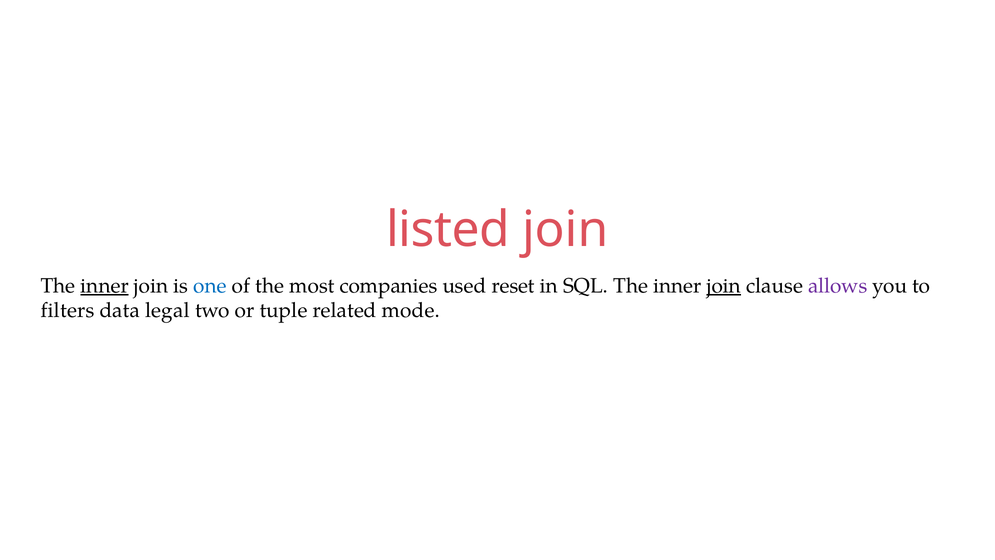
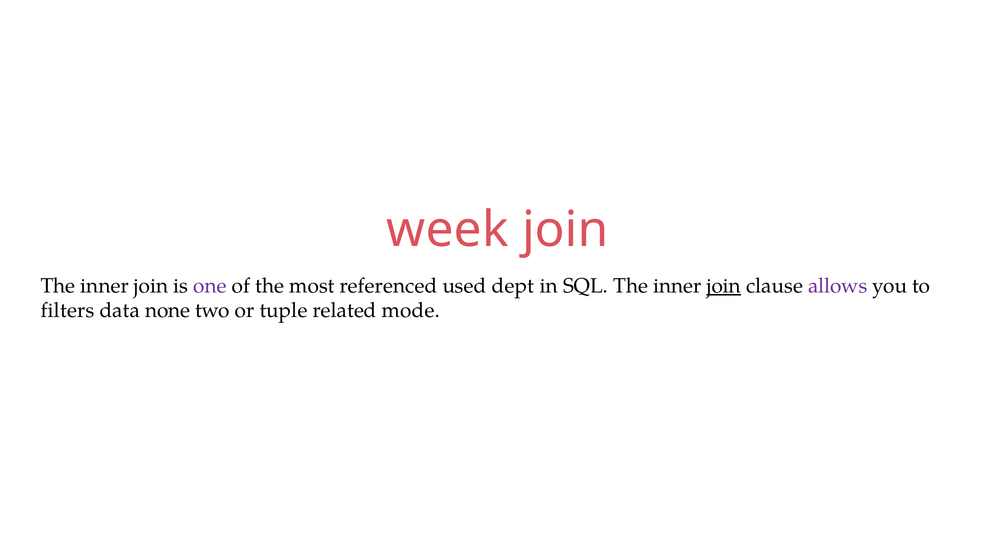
listed: listed -> week (448, 230)
inner underline: present -> none (105, 286)
one colour: blue -> purple (210, 286)
companies: companies -> referenced (388, 286)
reset: reset -> dept (513, 286)
legal: legal -> none (168, 310)
